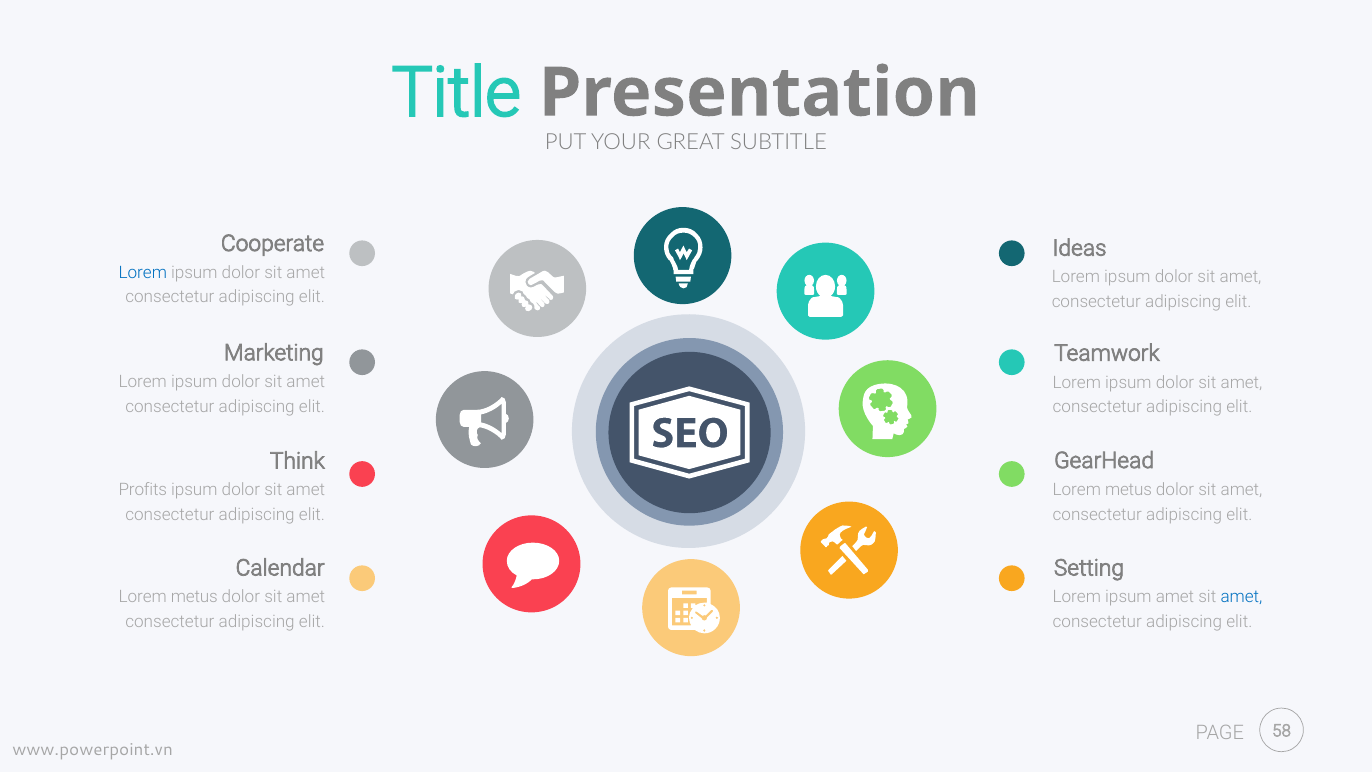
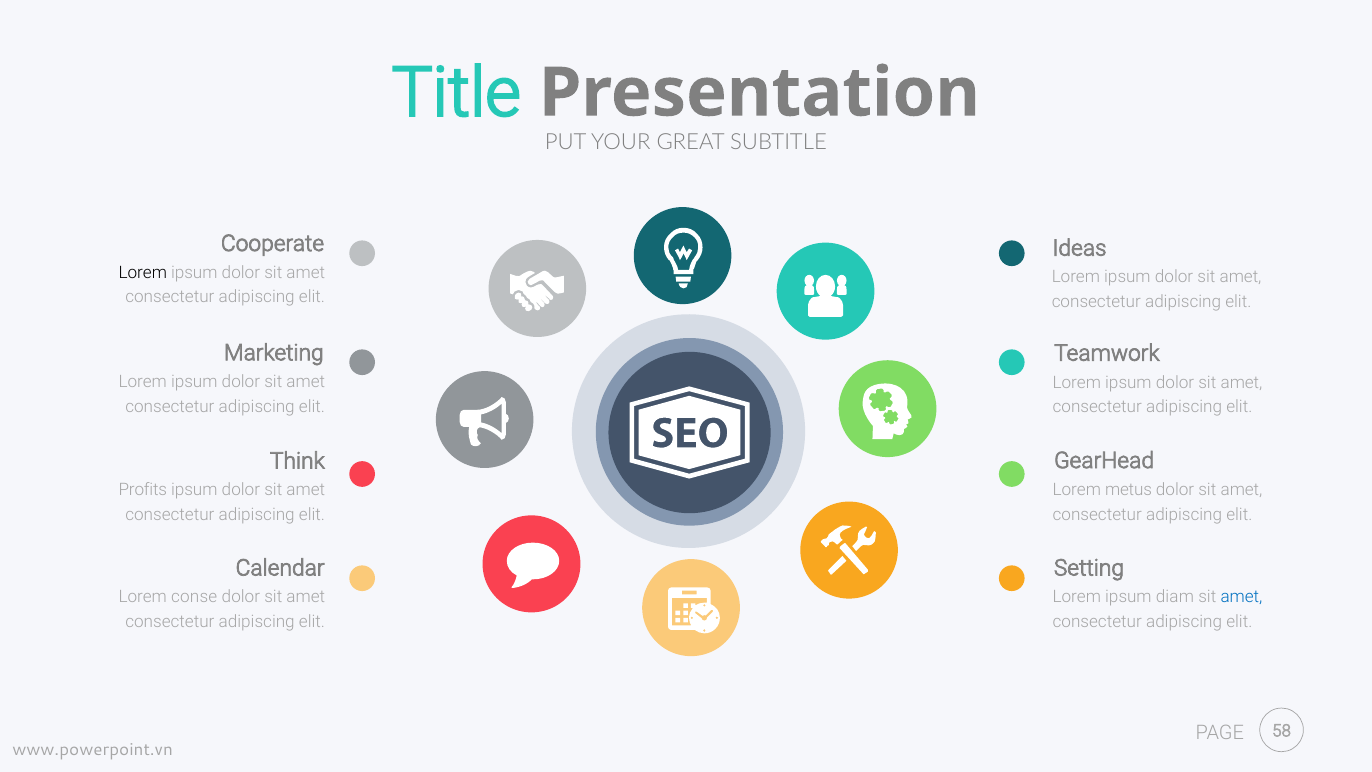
Lorem colour: blue -> black (143, 273)
metus: metus -> conse (194, 597)
ipsum amet: amet -> diam (1175, 597)
